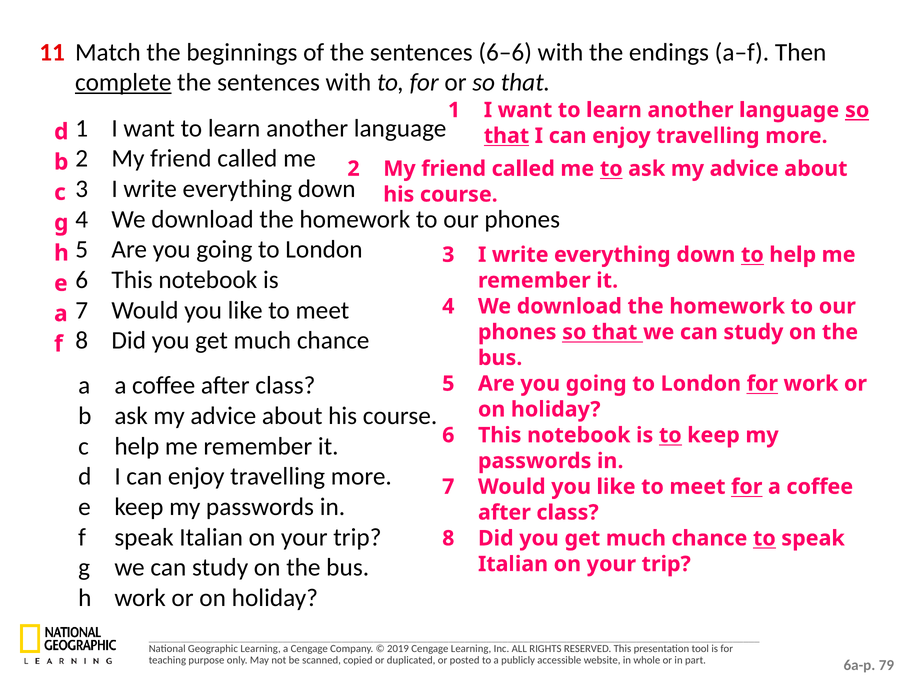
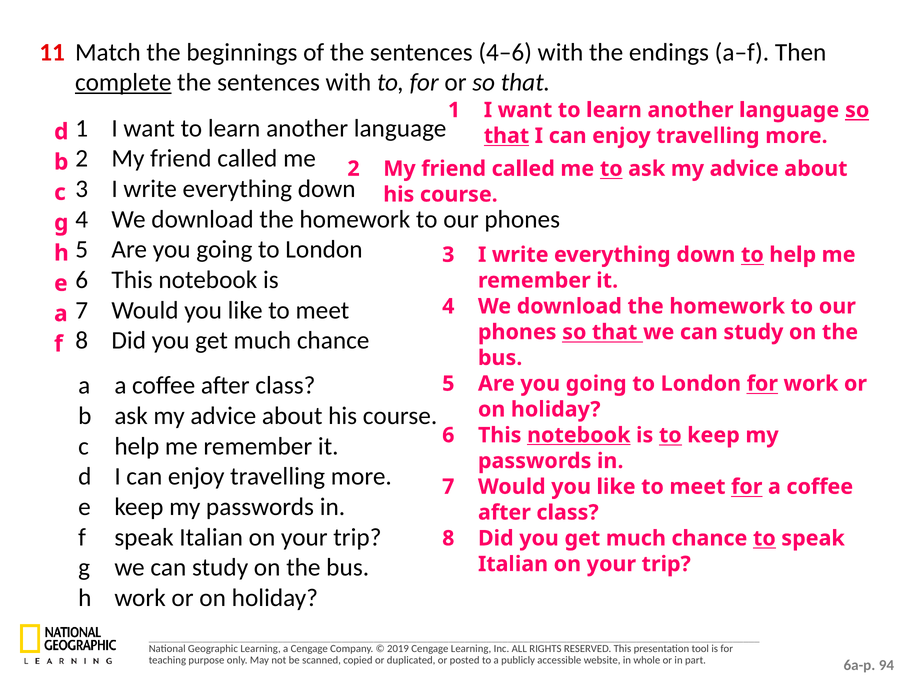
6–6: 6–6 -> 4–6 (505, 52)
notebook underline: none -> present (579, 435)
79: 79 -> 94 (886, 665)
